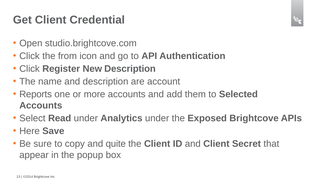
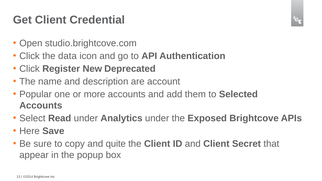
from: from -> data (67, 56)
New Description: Description -> Deprecated (130, 69)
Reports: Reports -> Popular (36, 94)
